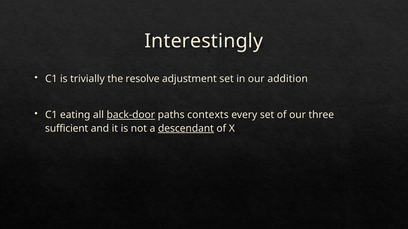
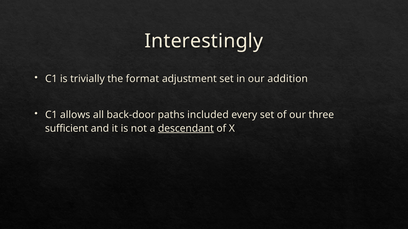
resolve: resolve -> format (142, 79)
eating: eating -> allows (75, 115)
back-door underline: present -> none (131, 115)
contexts: contexts -> included (208, 115)
